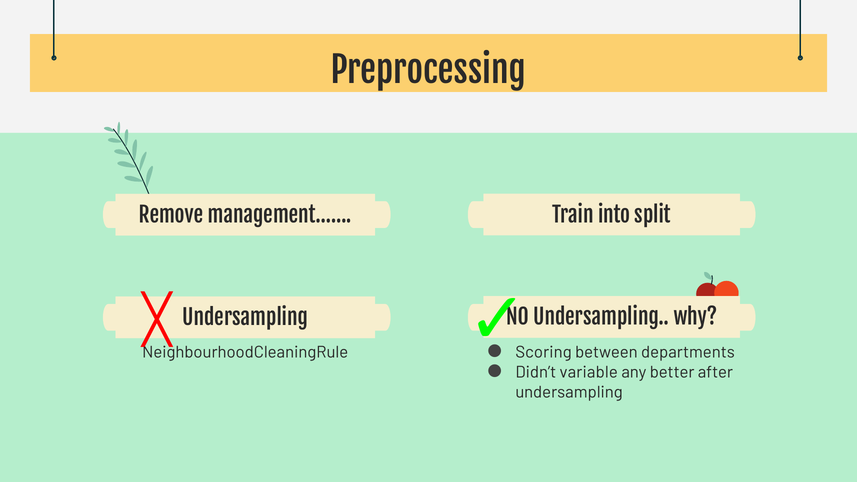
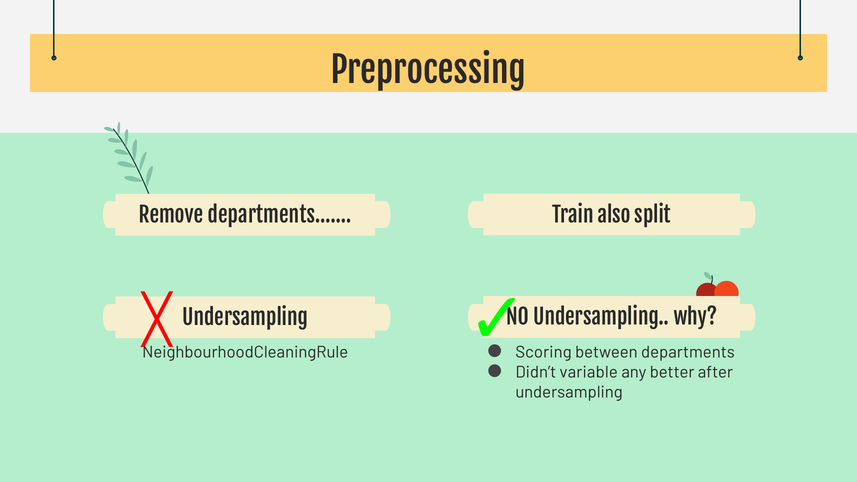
management……: management…… -> departments…… (280, 216)
into: into -> also (614, 215)
